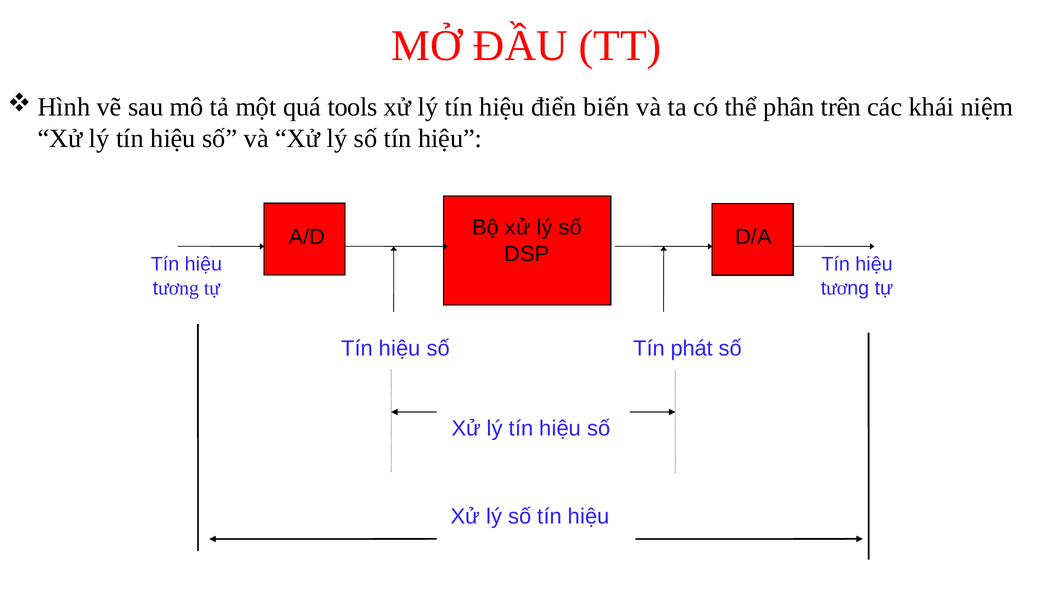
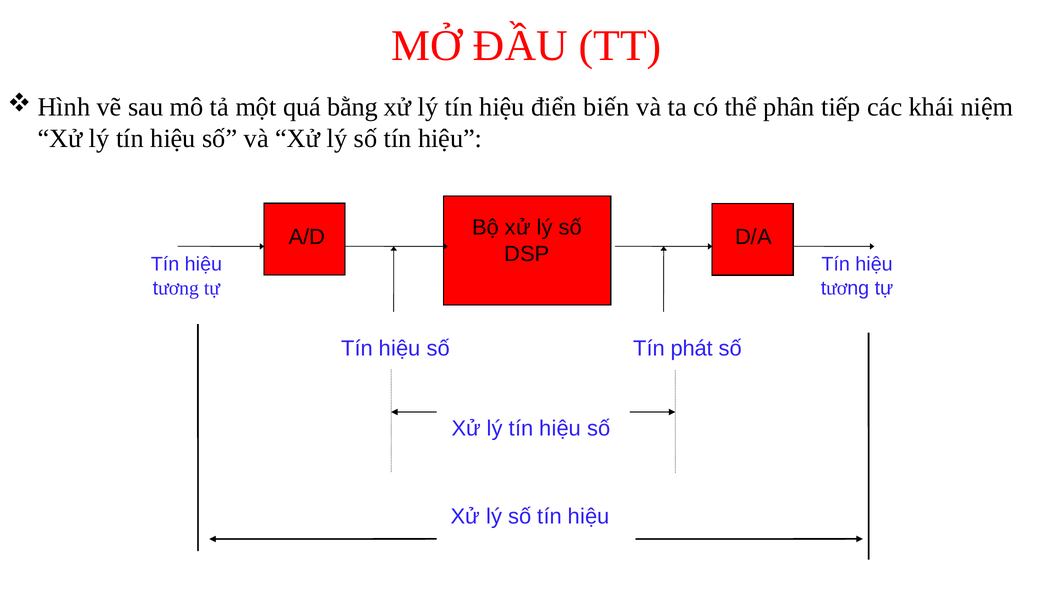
tools: tools -> bằng (353, 107)
trên: trên -> tiếp (841, 107)
